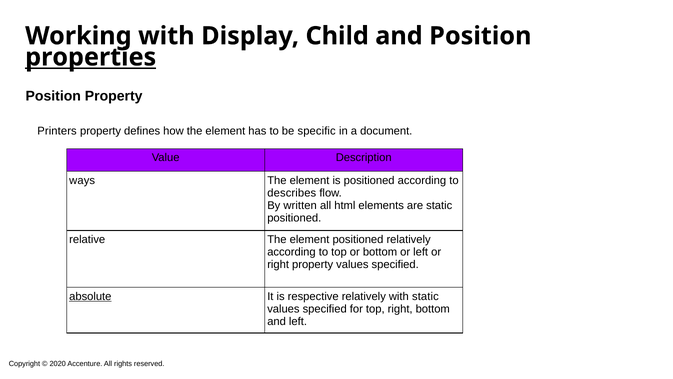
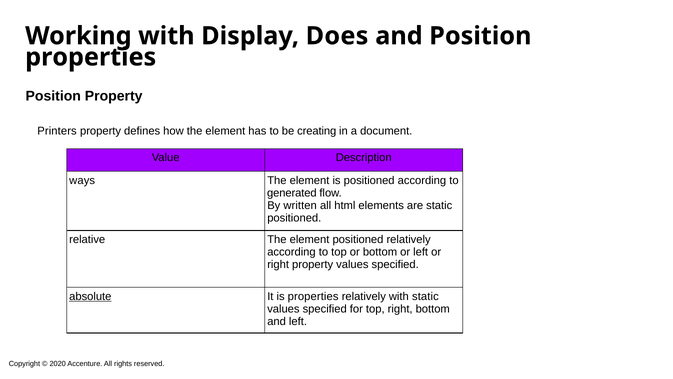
Child: Child -> Does (337, 36)
properties underline: present -> none (91, 57)
specific: specific -> creating (317, 131)
describes: describes -> generated (292, 193)
is respective: respective -> properties (313, 296)
